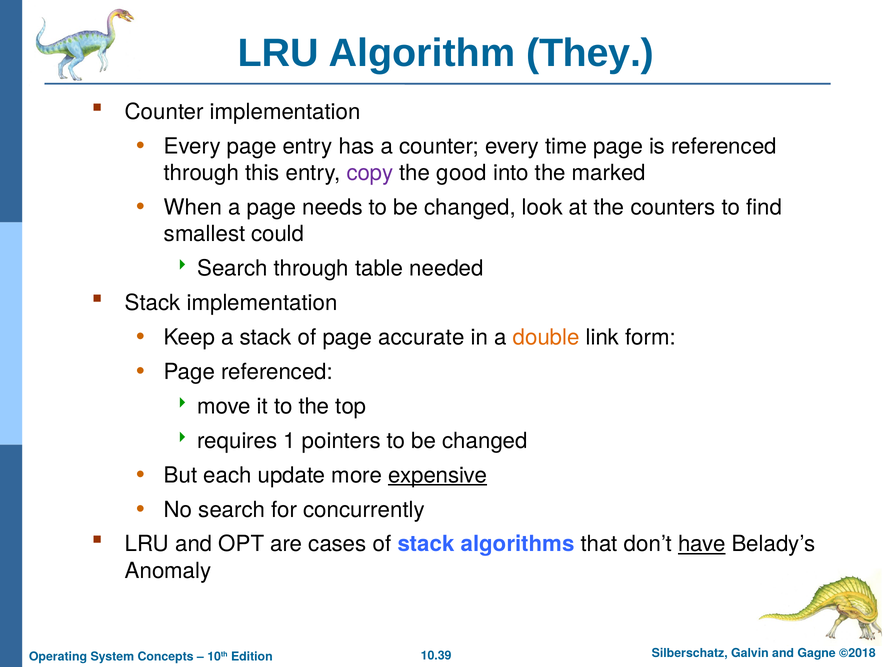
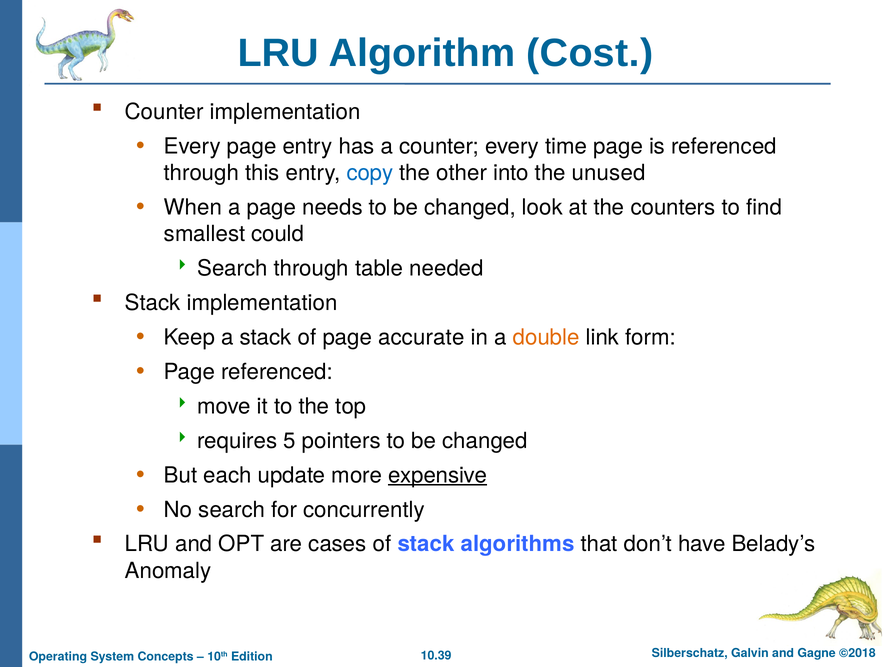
They: They -> Cost (590, 53)
copy colour: purple -> blue (370, 173)
good: good -> other (462, 173)
marked: marked -> unused (609, 173)
1: 1 -> 5 (290, 441)
have underline: present -> none (702, 545)
